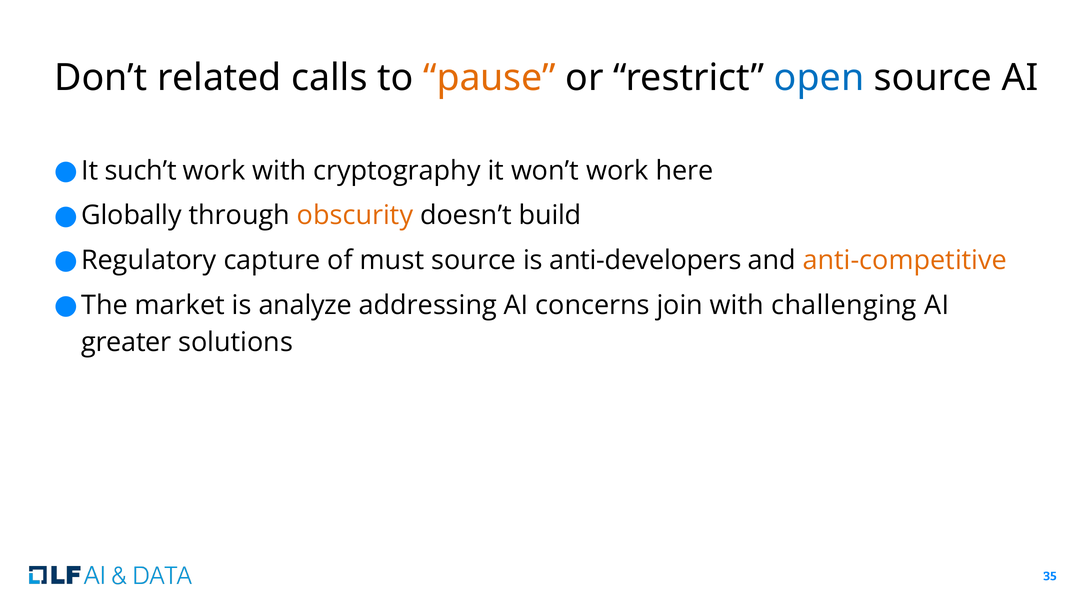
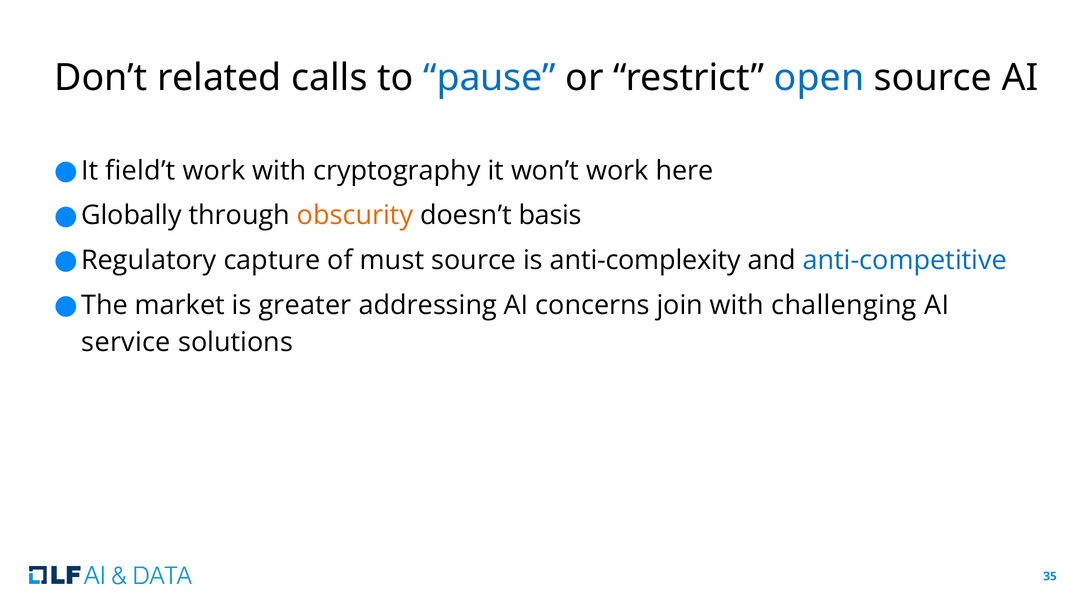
pause colour: orange -> blue (490, 78)
such’t: such’t -> field’t (140, 171)
build: build -> basis (550, 215)
anti-developers: anti-developers -> anti-complexity (645, 260)
anti-competitive colour: orange -> blue (905, 260)
analyze: analyze -> greater (305, 305)
greater: greater -> service (126, 342)
